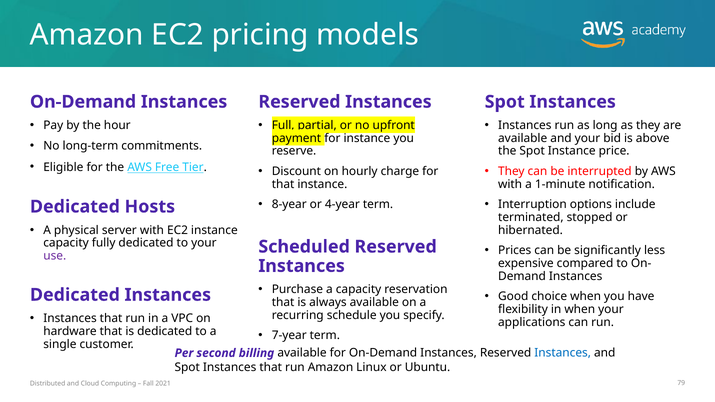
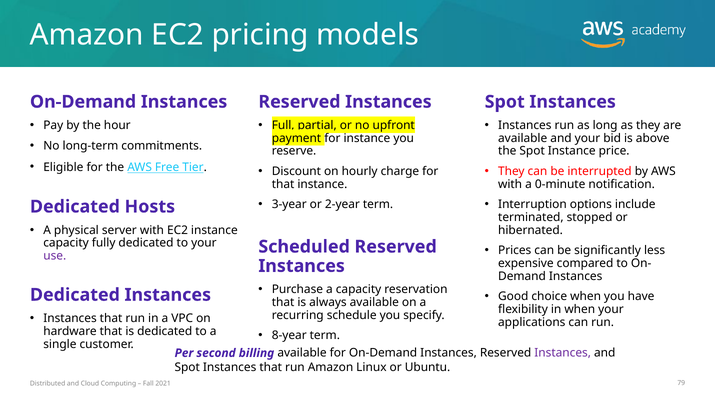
1-minute: 1-minute -> 0-minute (560, 184)
8-year: 8-year -> 3-year (289, 205)
4-year: 4-year -> 2-year (342, 205)
7-year: 7-year -> 8-year (289, 336)
Instances colour: blue -> purple (563, 353)
